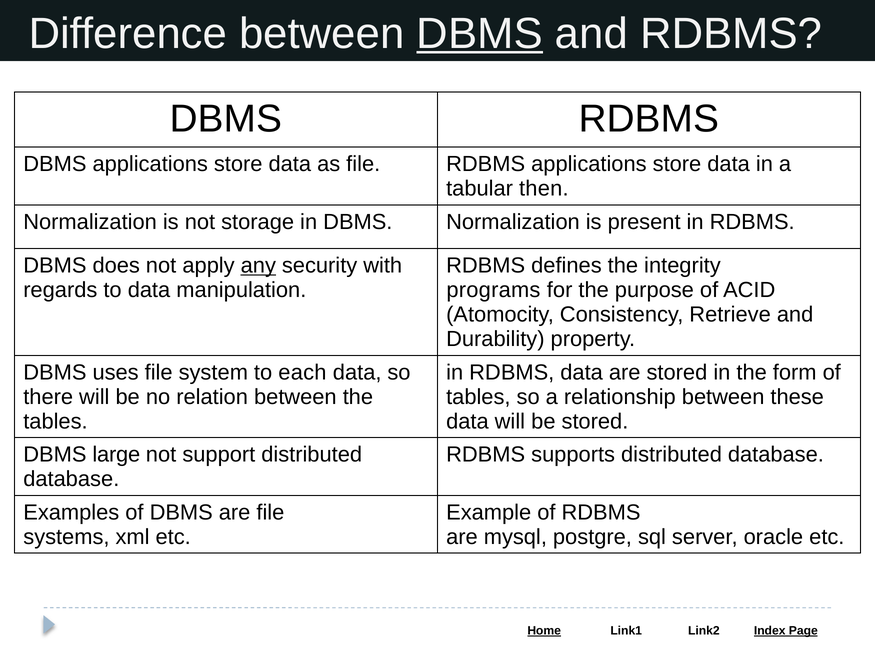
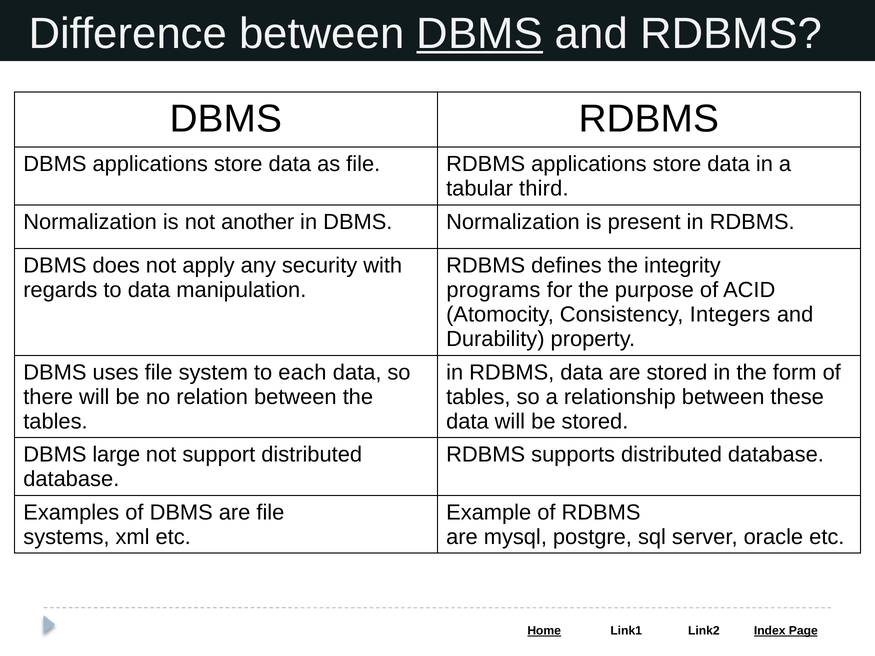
then: then -> third (544, 189)
storage: storage -> another (258, 222)
any underline: present -> none (258, 266)
Retrieve: Retrieve -> Integers (730, 315)
